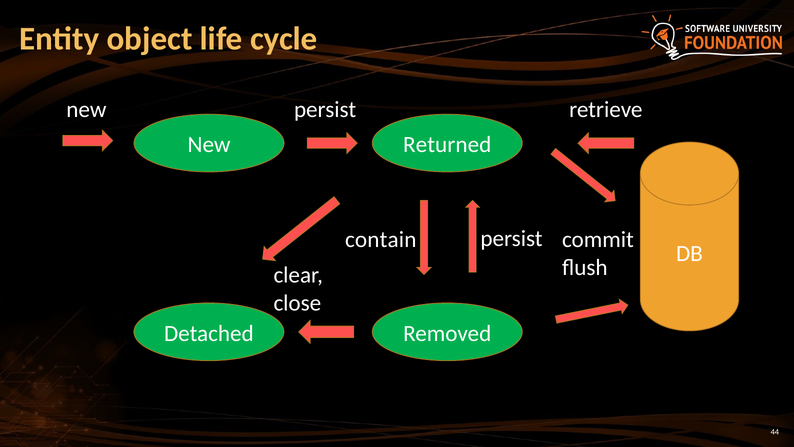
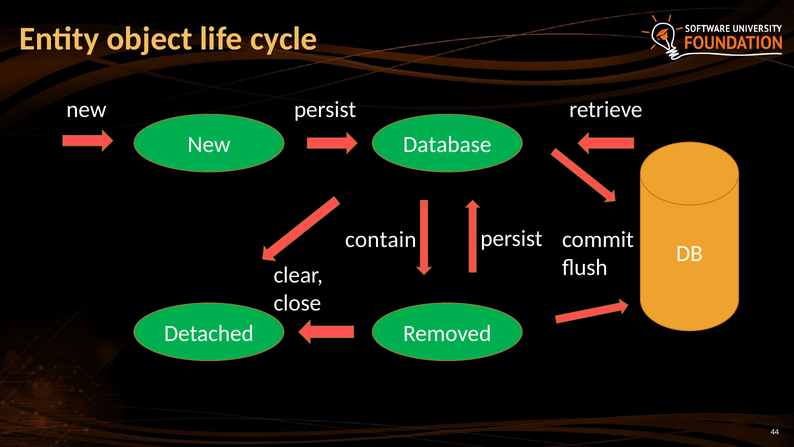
Returned: Returned -> Database (447, 145)
